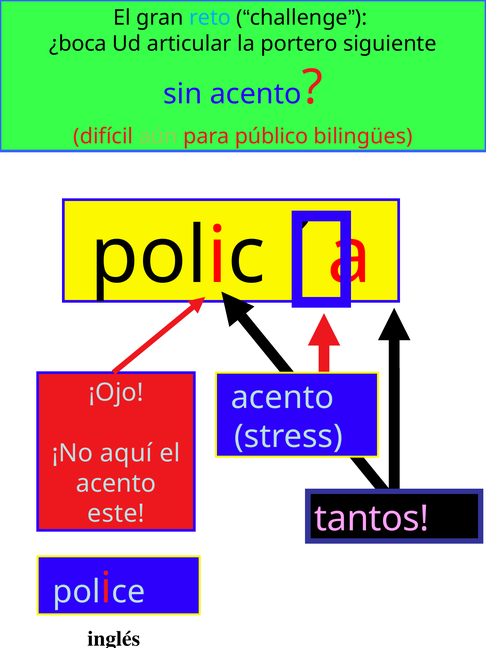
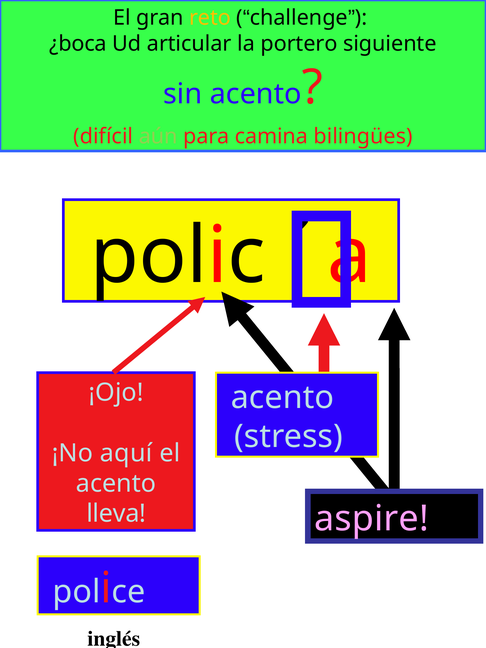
reto colour: light blue -> yellow (210, 18)
público: público -> camina (271, 136)
este: este -> lleva (116, 514)
tantos: tantos -> aspire (371, 519)
